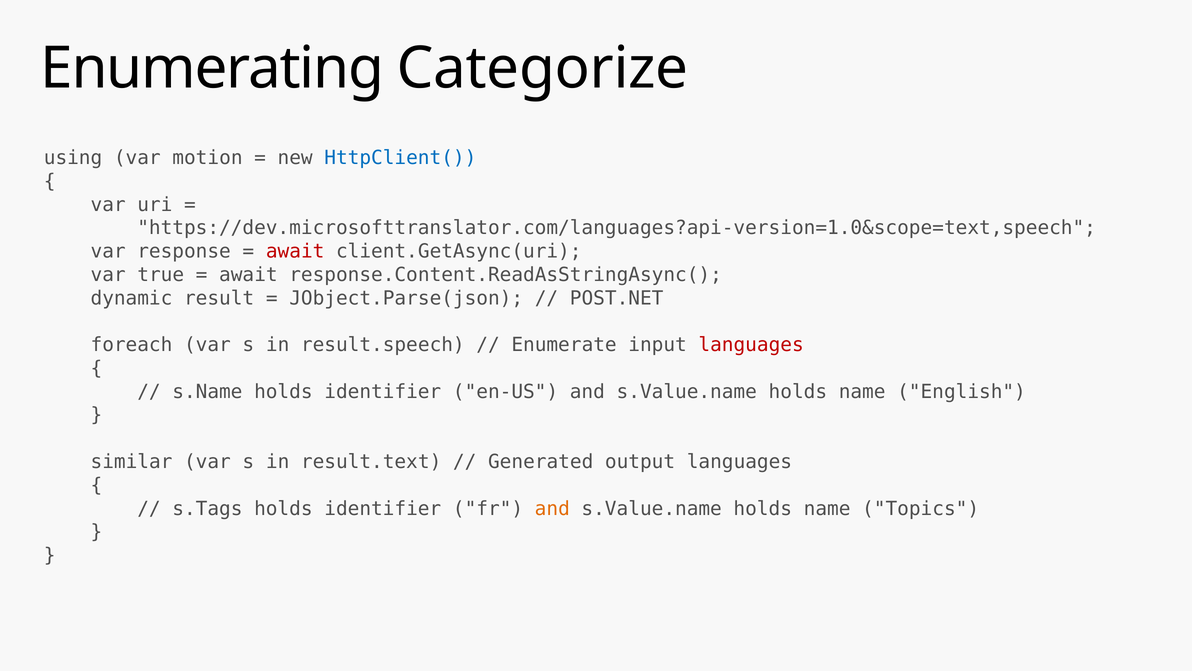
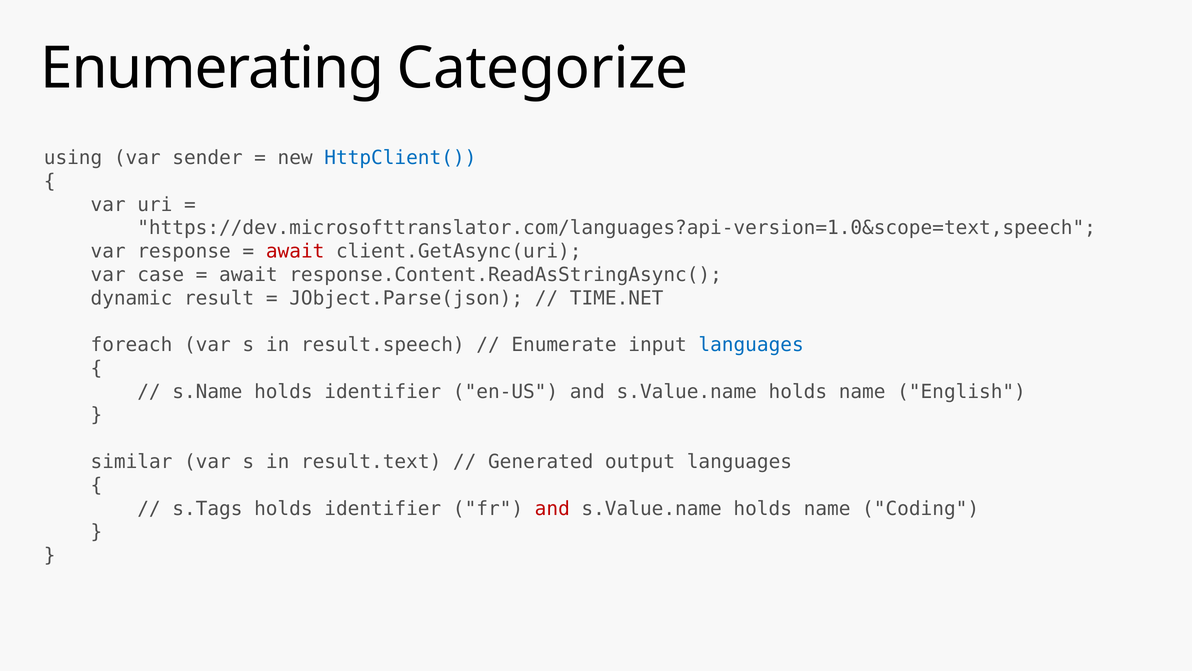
motion: motion -> sender (207, 158)
true: true -> case (161, 275)
POST.NET: POST.NET -> TIME.NET (617, 298)
languages colour: red -> blue (751, 345)
and colour: orange -> red (552, 508)
Topics: Topics -> Coding (921, 508)
